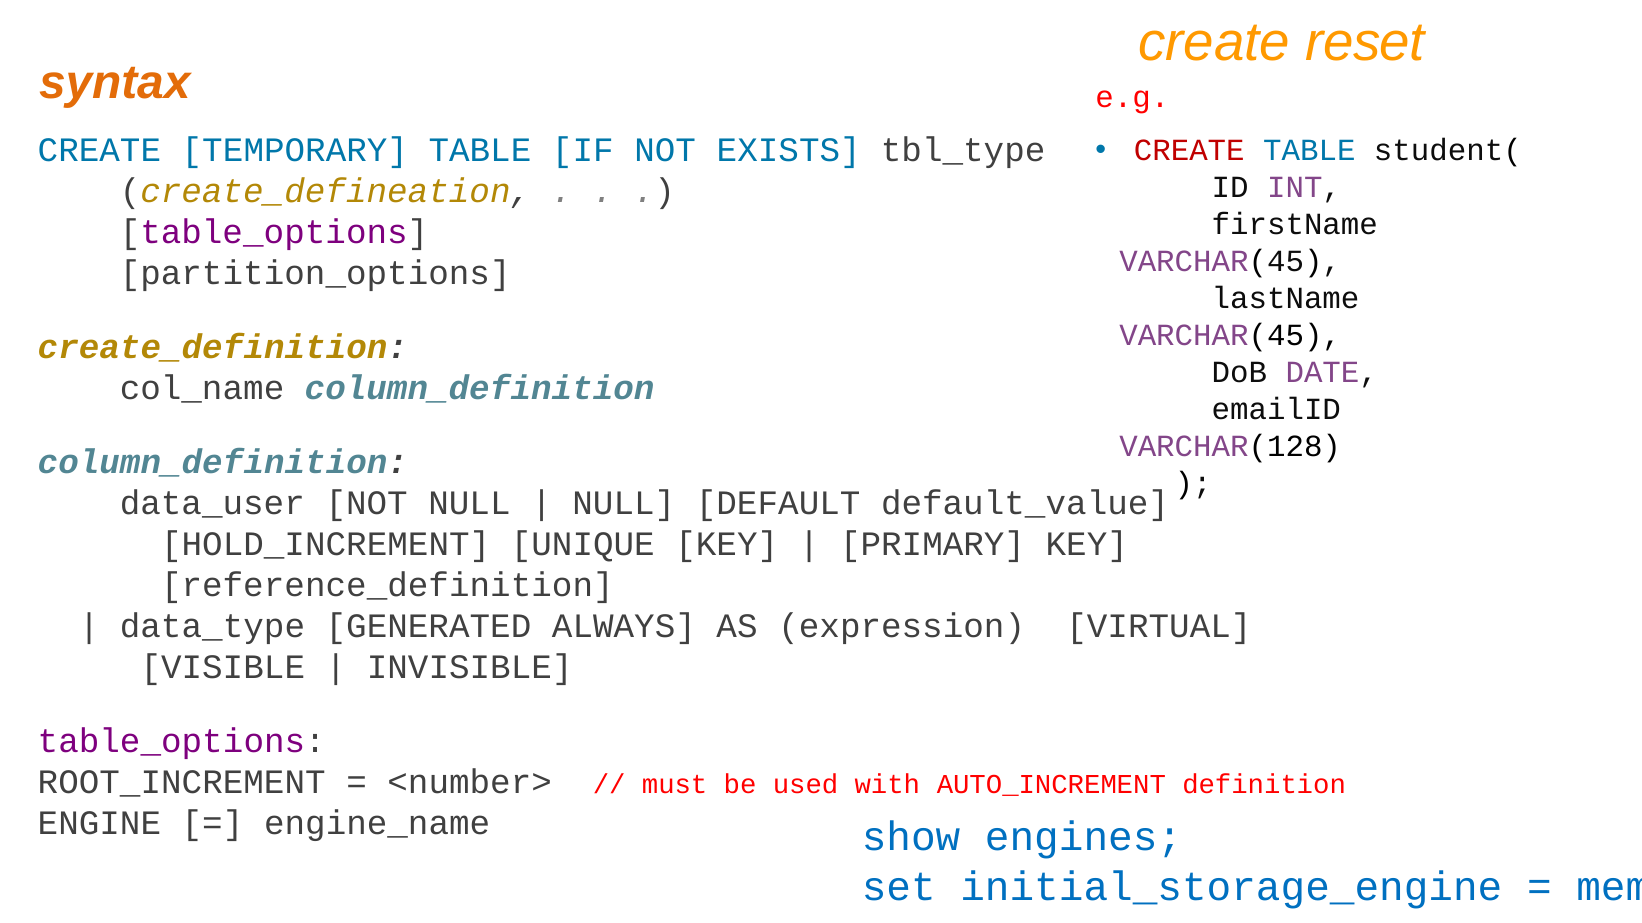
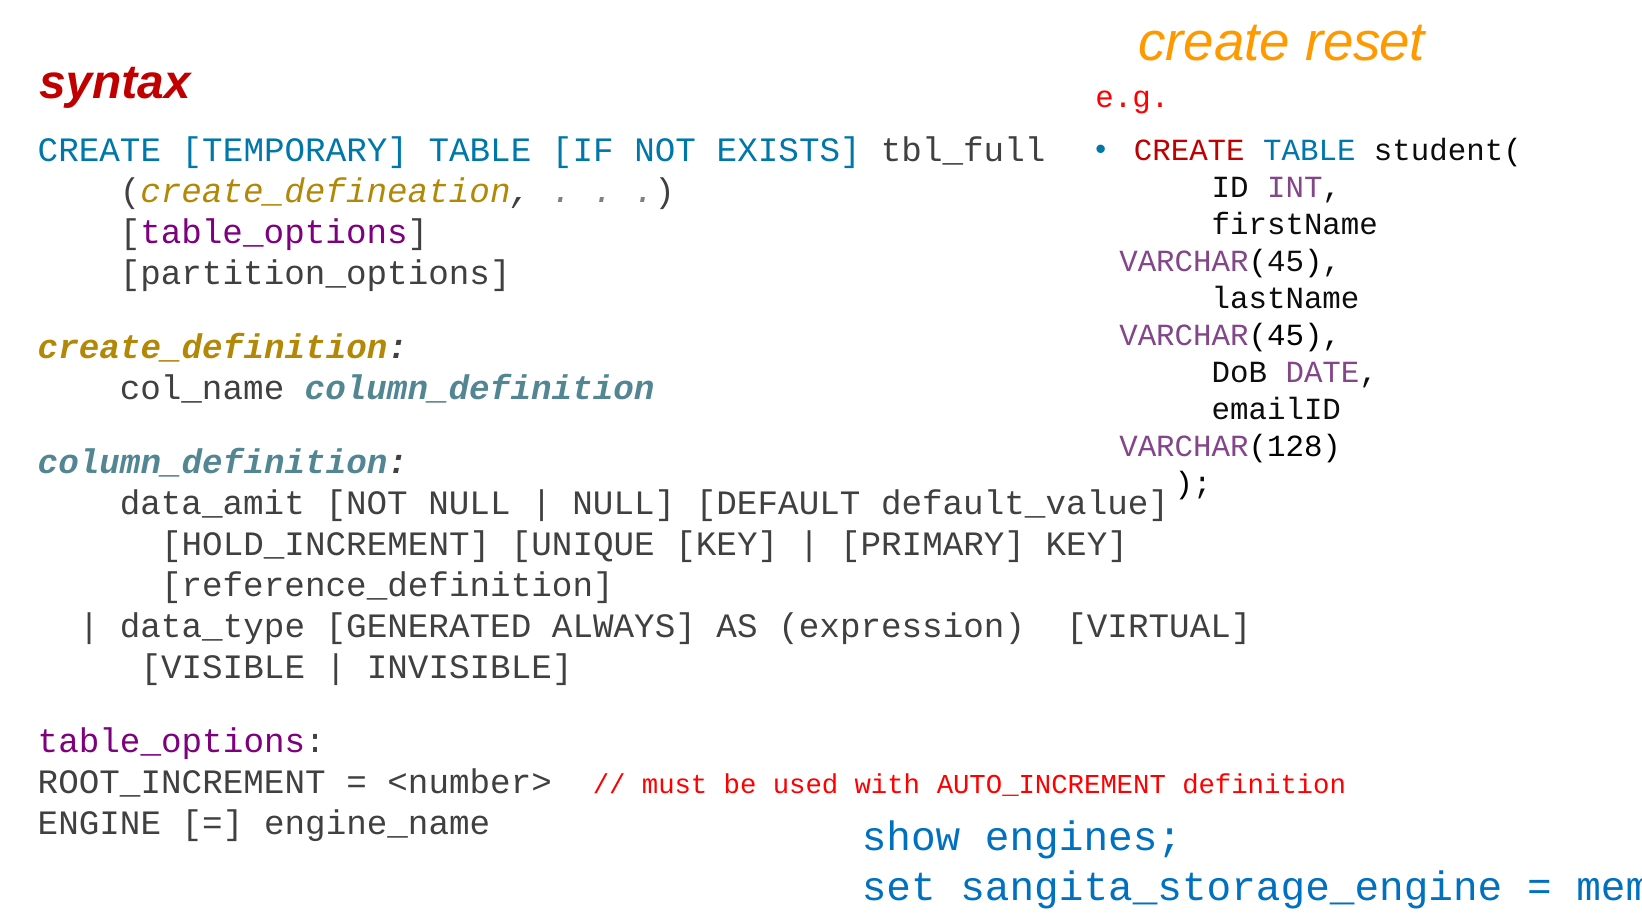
syntax colour: orange -> red (115, 83)
tbl_type: tbl_type -> tbl_full (963, 150)
data_user: data_user -> data_amit (212, 503)
initial_storage_engine: initial_storage_engine -> sangita_storage_engine (1231, 887)
